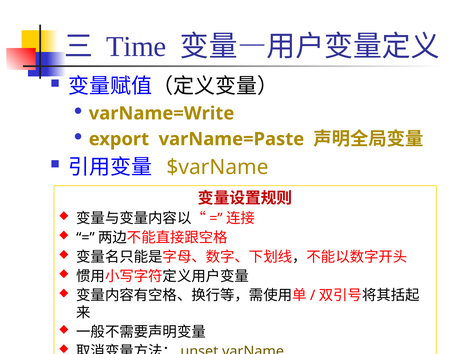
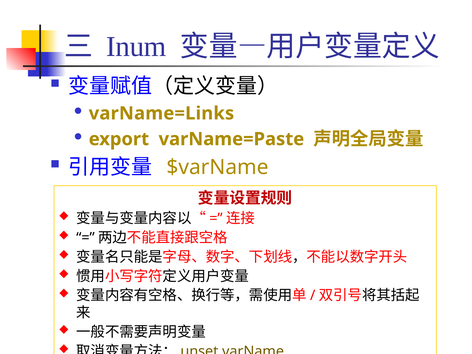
Time: Time -> Inum (136, 47)
varName=Write: varName=Write -> varName=Links (161, 113)
